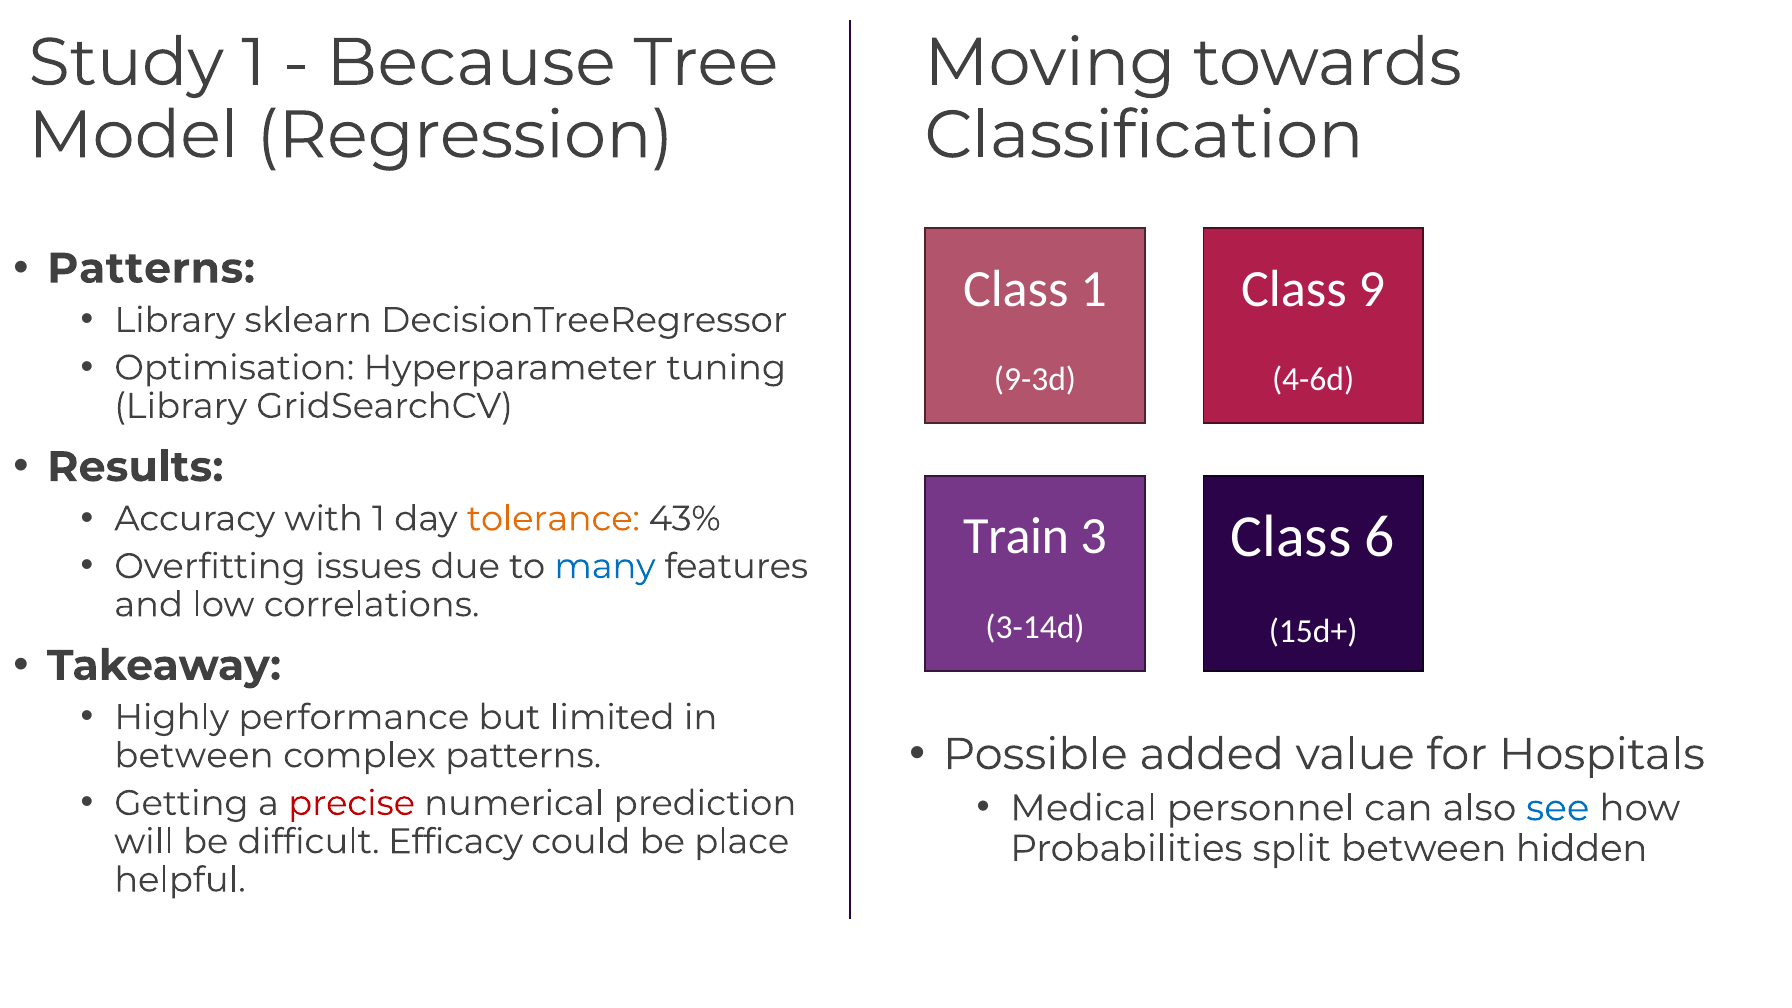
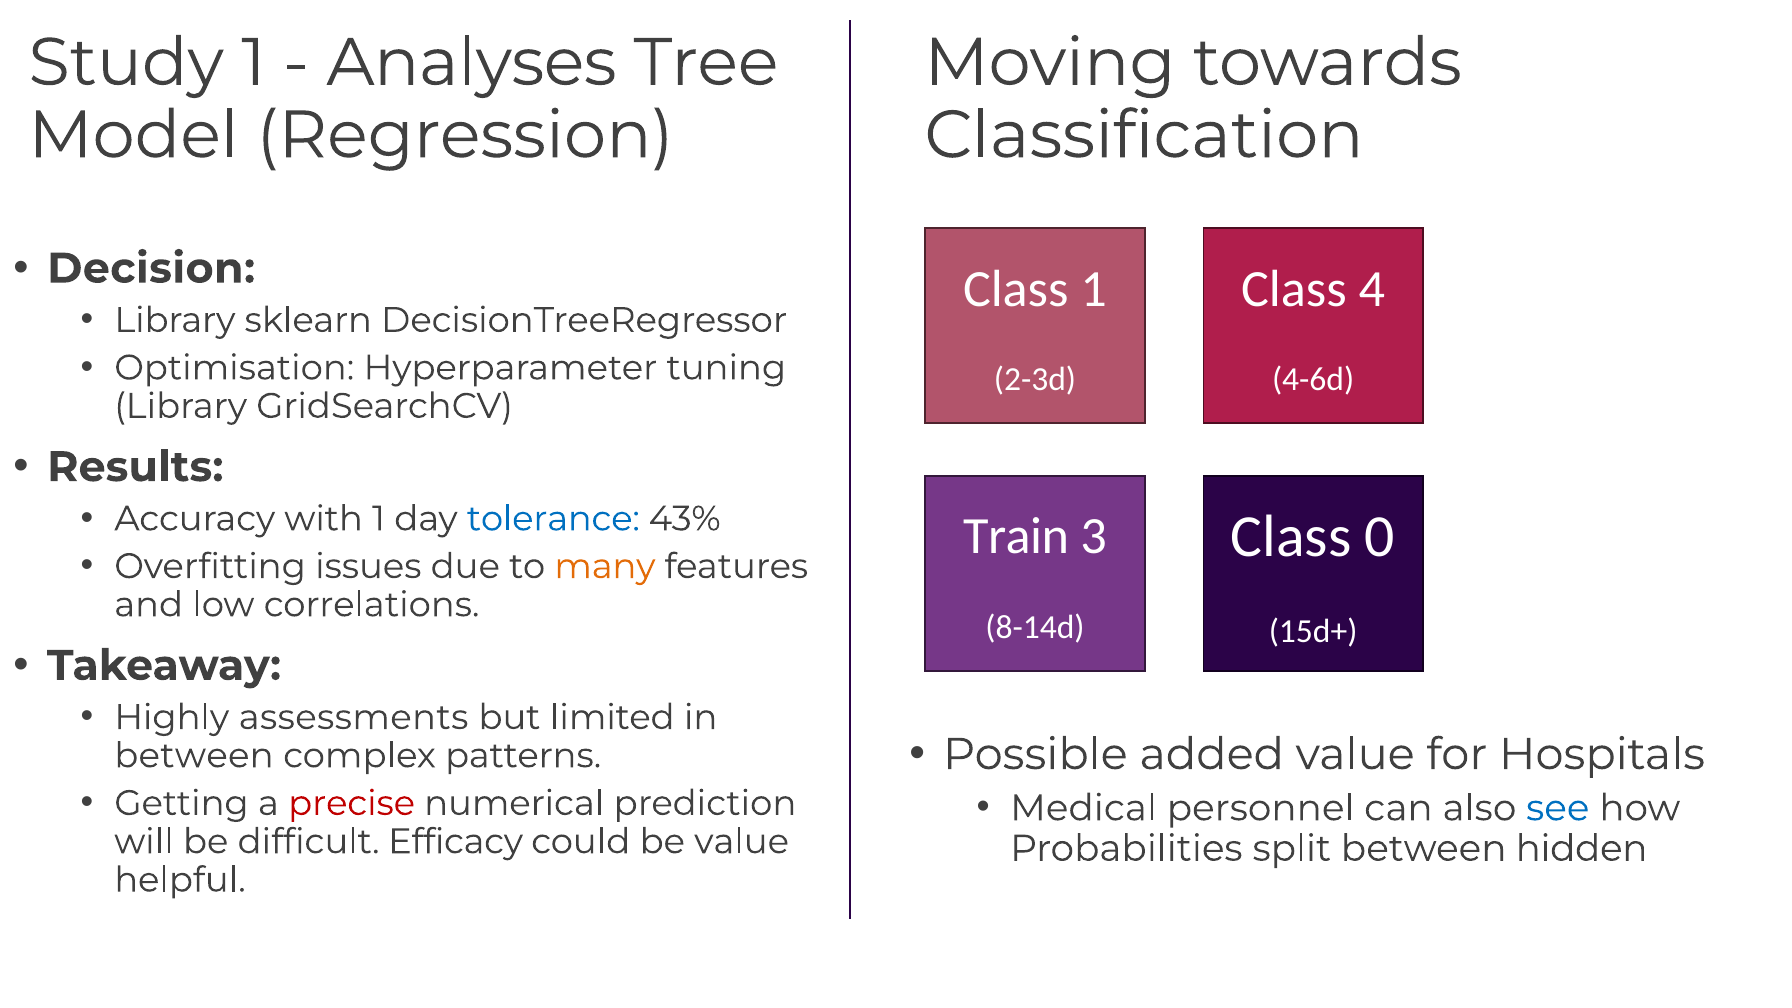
Because: Because -> Analyses (471, 63)
Patterns: Patterns -> Decision (151, 268)
9: 9 -> 4 (1372, 289)
9-3d: 9-3d -> 2-3d (1035, 380)
tolerance colour: orange -> blue (553, 519)
6: 6 -> 0 (1380, 537)
many colour: blue -> orange (605, 566)
3-14d: 3-14d -> 8-14d (1035, 627)
performance: performance -> assessments (354, 717)
be place: place -> value (742, 842)
